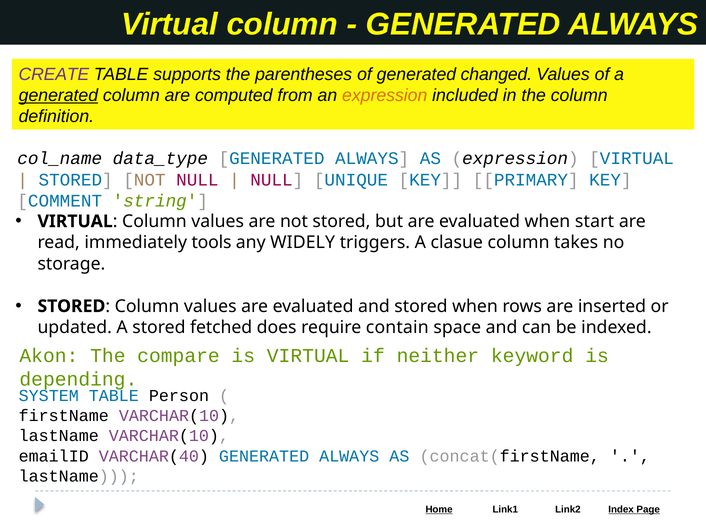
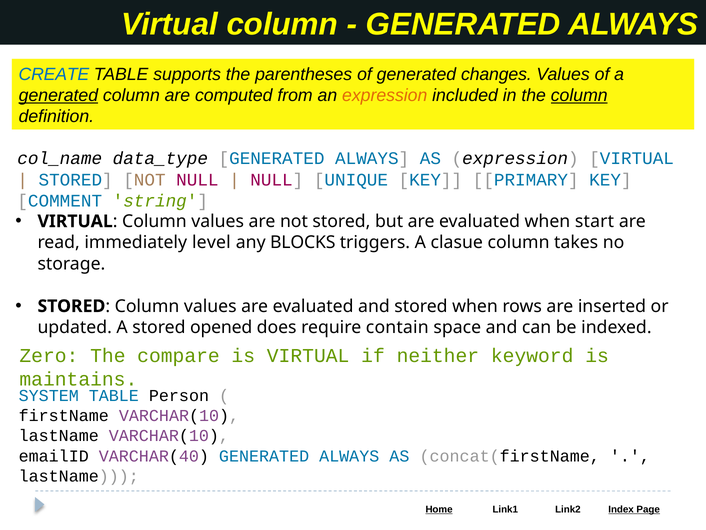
CREATE colour: purple -> blue (54, 74)
changed: changed -> changes (496, 74)
column underline: none -> present (579, 95)
tools: tools -> level (211, 242)
WIDELY: WIDELY -> BLOCKS (303, 242)
fetched: fetched -> opened (221, 327)
Akon: Akon -> Zero (49, 355)
depending: depending -> maintains (78, 379)
